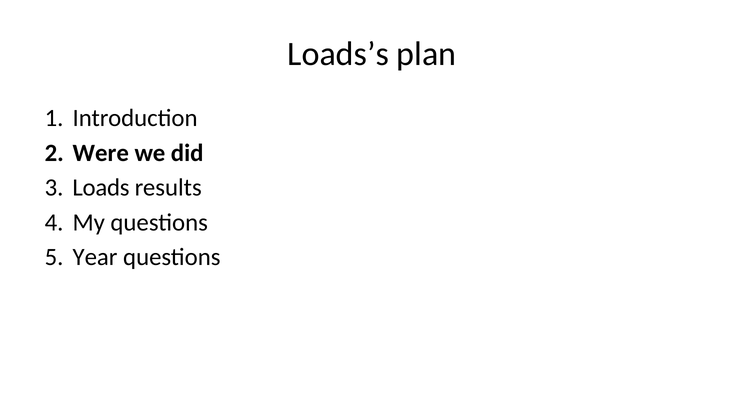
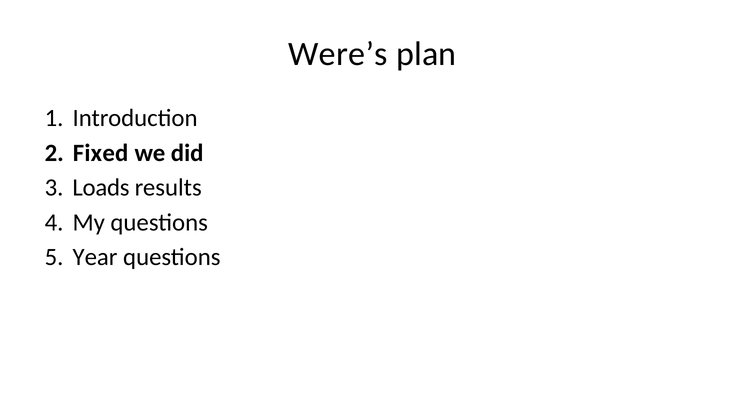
Loads’s: Loads’s -> Were’s (338, 54)
Were: Were -> Fixed (101, 153)
